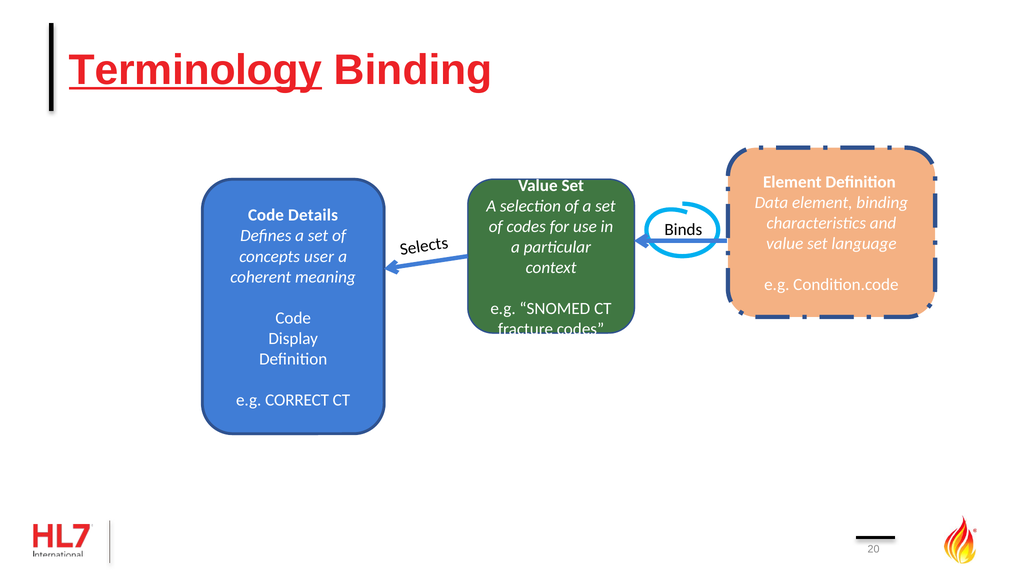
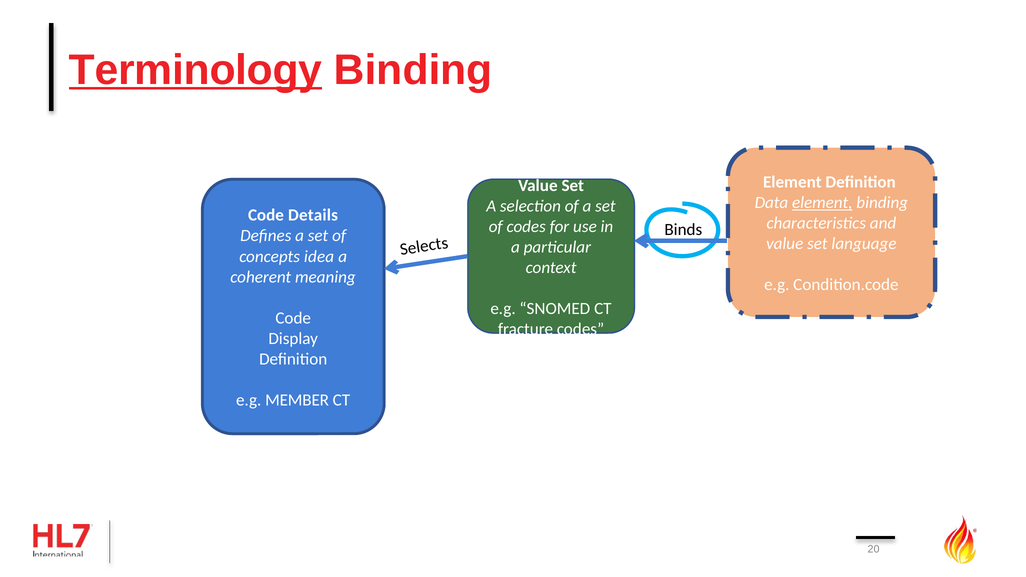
element underline: none -> present (822, 203)
user: user -> idea (319, 256)
CORRECT: CORRECT -> MEMBER (297, 400)
